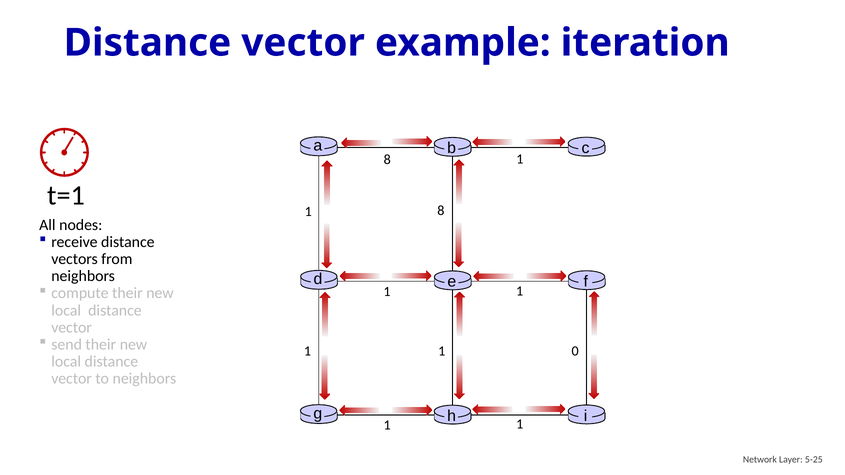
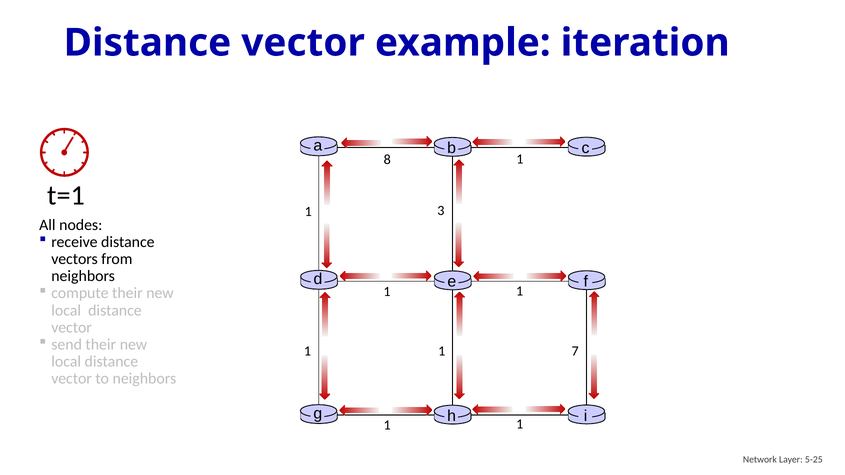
8: 8 -> 3 (441, 211)
0: 0 -> 7 (575, 351)
